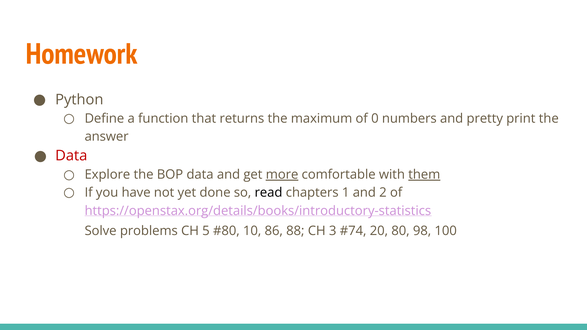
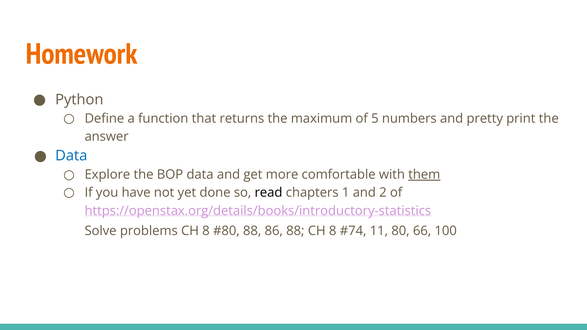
0: 0 -> 5 (375, 118)
Data colour: red -> blue (71, 156)
more underline: present -> none (282, 175)
problems CH 5: 5 -> 8 (206, 231)
10: 10 -> 88 (252, 231)
88 CH 3: 3 -> 8 (333, 231)
20: 20 -> 11 (379, 231)
98: 98 -> 66 (422, 231)
